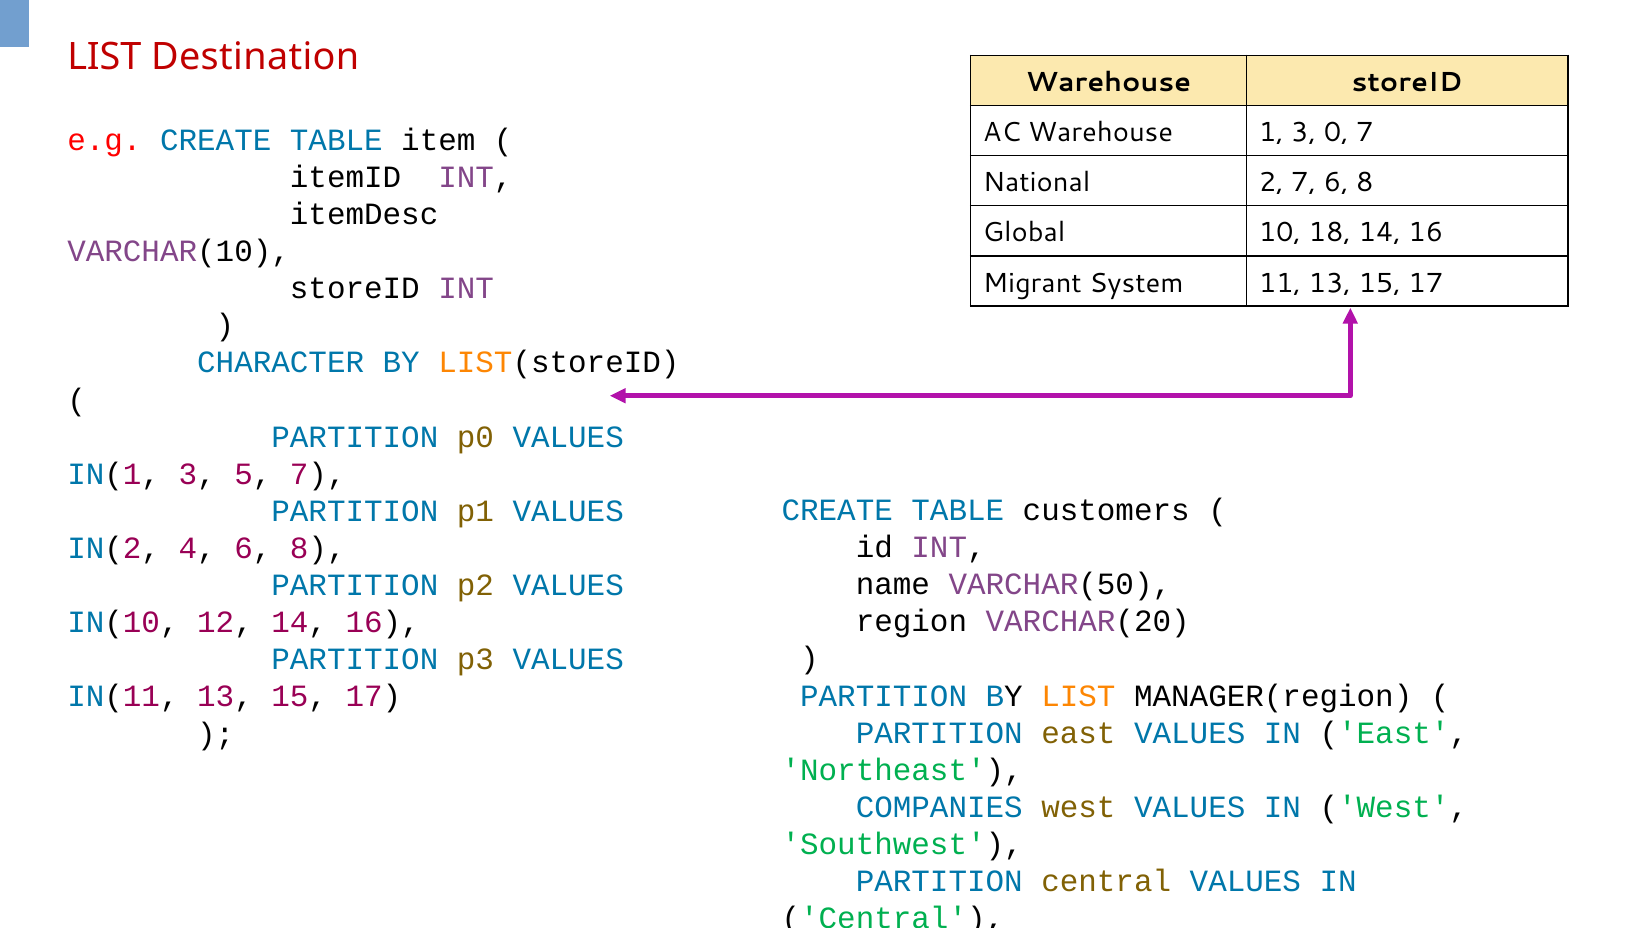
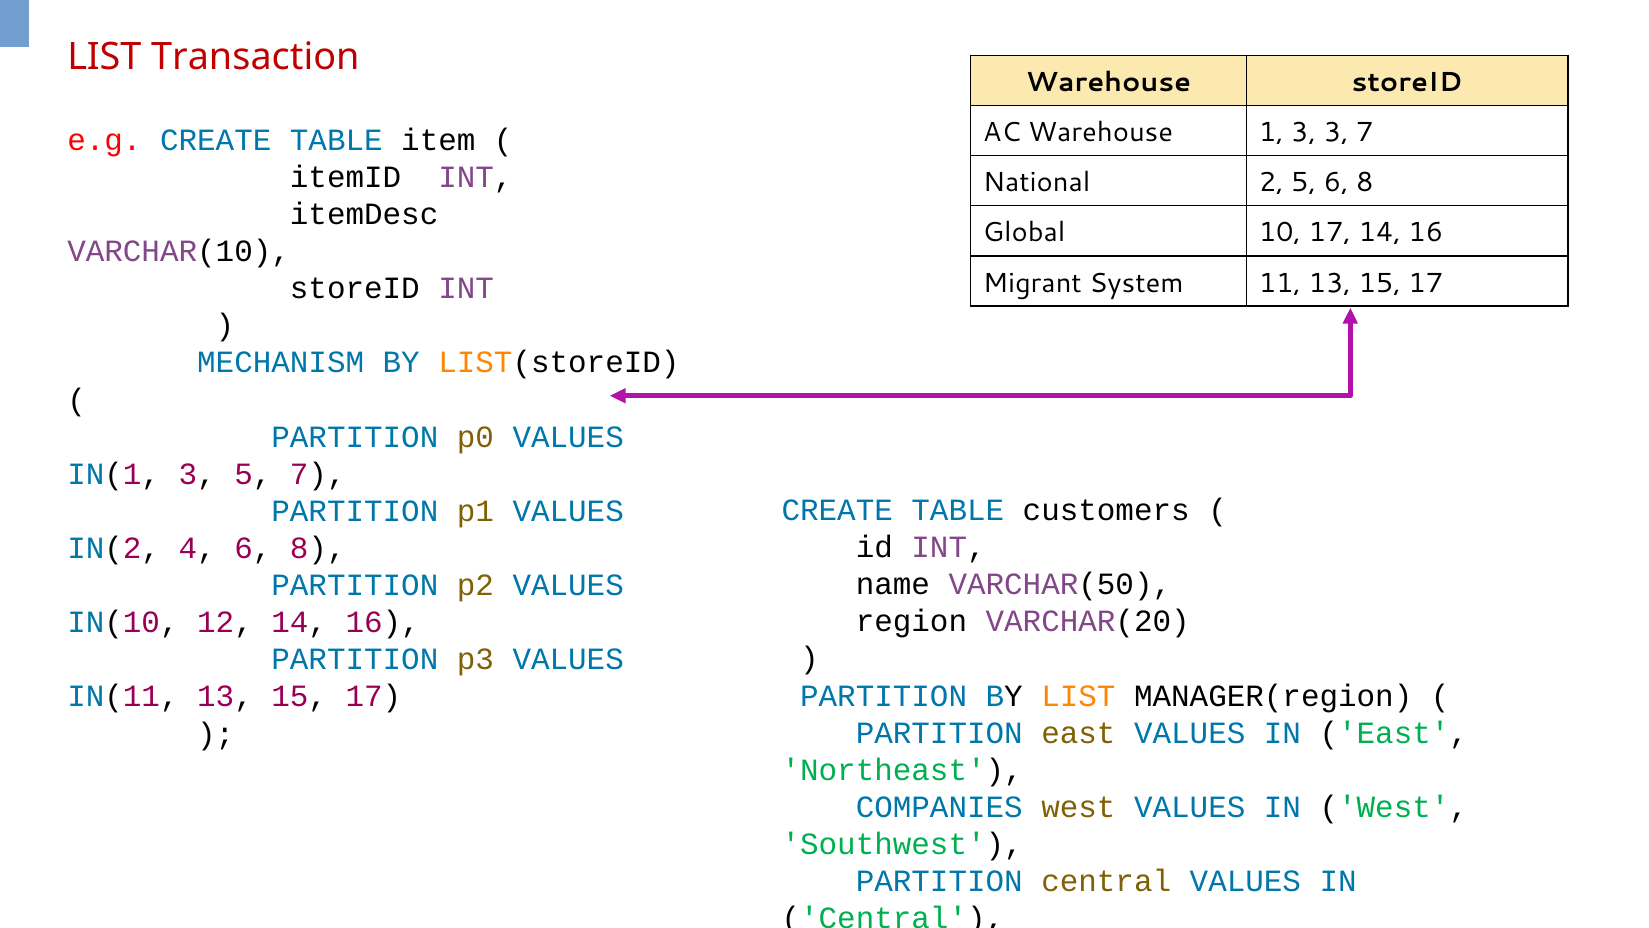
Destination: Destination -> Transaction (255, 57)
3 0: 0 -> 3 (1336, 132)
2 7: 7 -> 5 (1304, 183)
10 18: 18 -> 17 (1330, 233)
CHARACTER: CHARACTER -> MECHANISM (281, 363)
